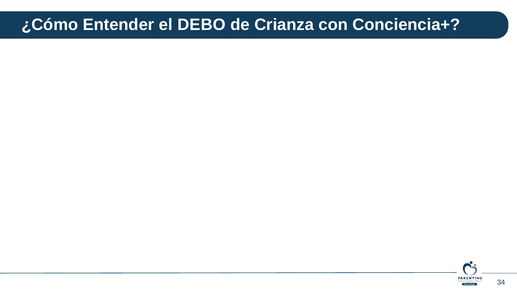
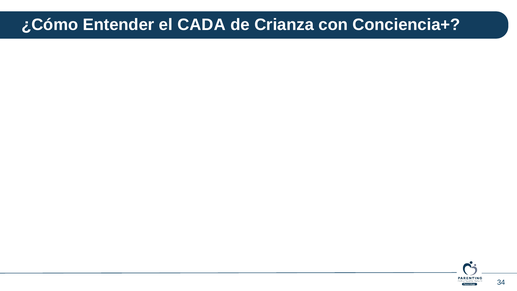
DEBO: DEBO -> CADA (202, 25)
